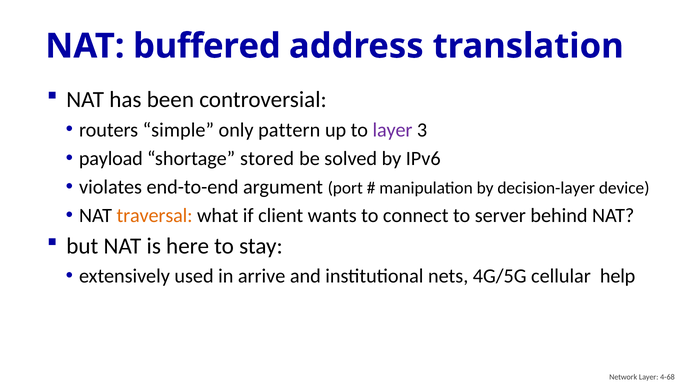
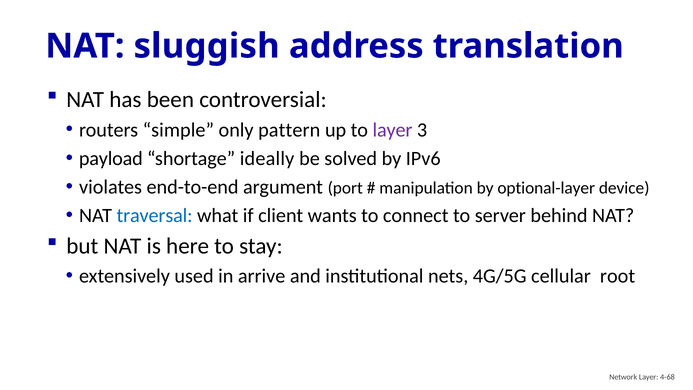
buffered: buffered -> sluggish (207, 46)
stored: stored -> ideally (267, 158)
decision-layer: decision-layer -> optional-layer (546, 188)
traversal colour: orange -> blue (155, 215)
help: help -> root (618, 276)
